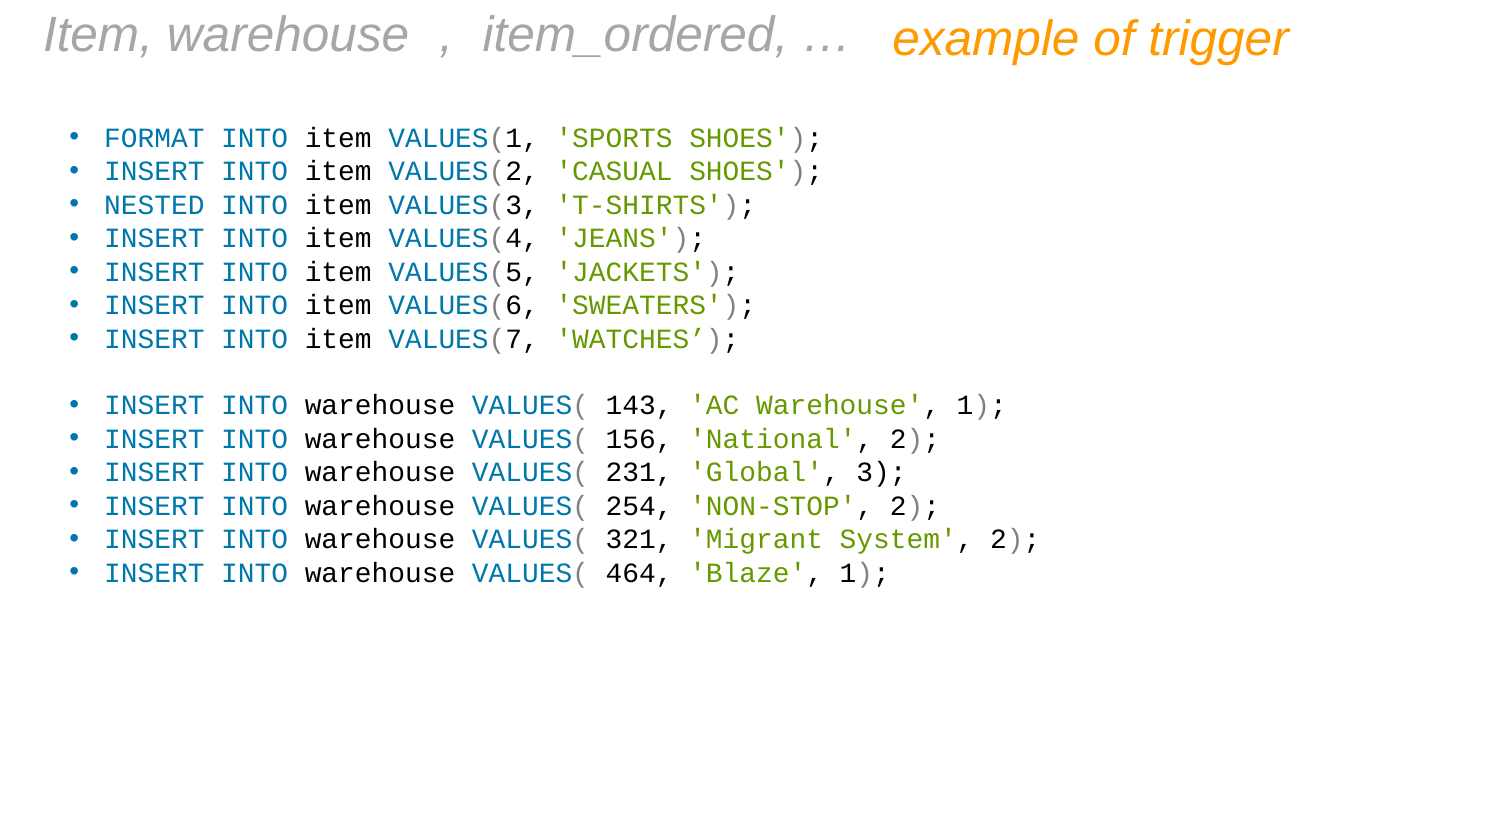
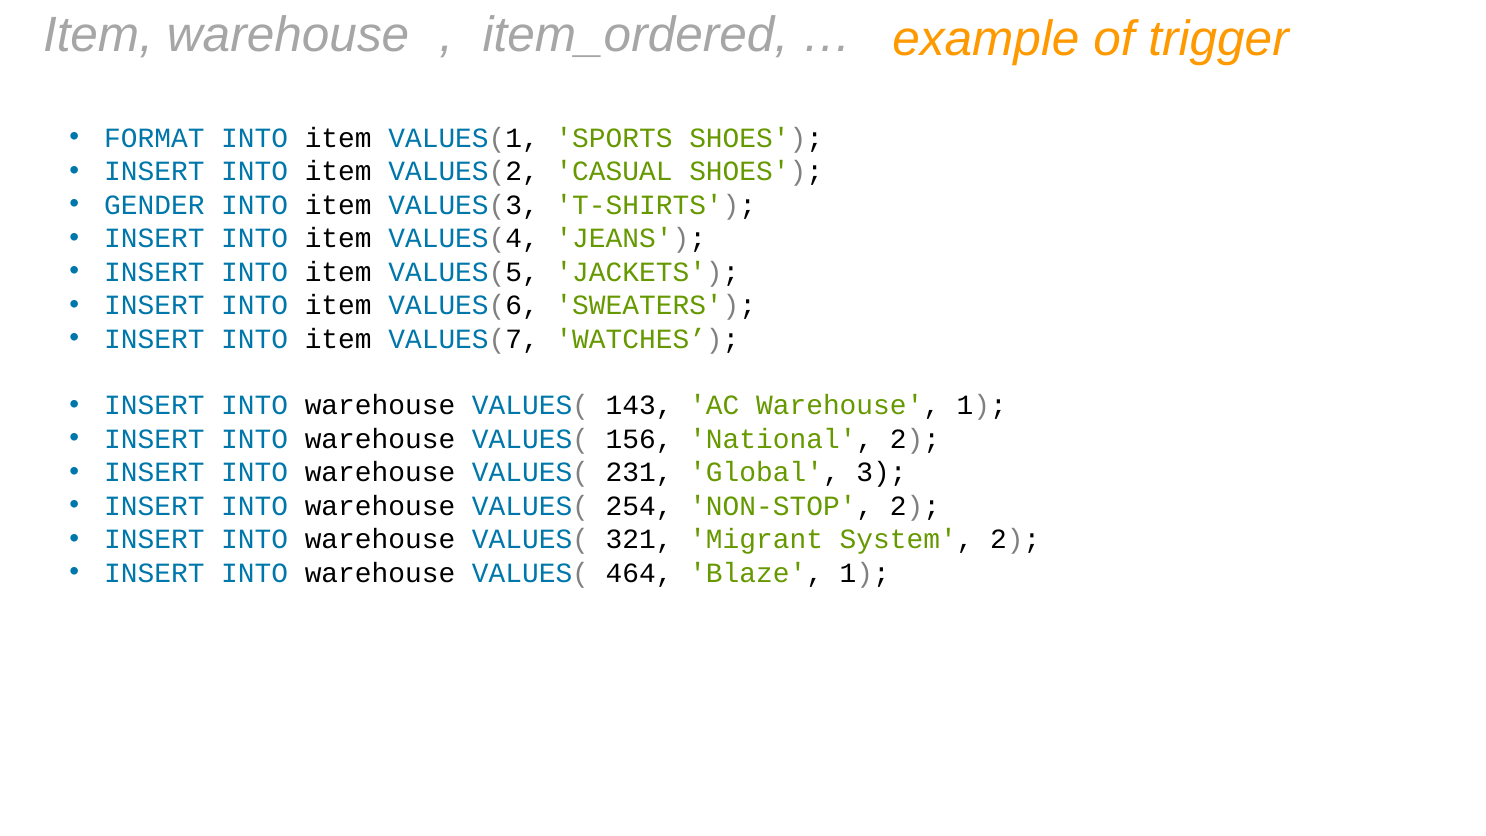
NESTED: NESTED -> GENDER (154, 205)
